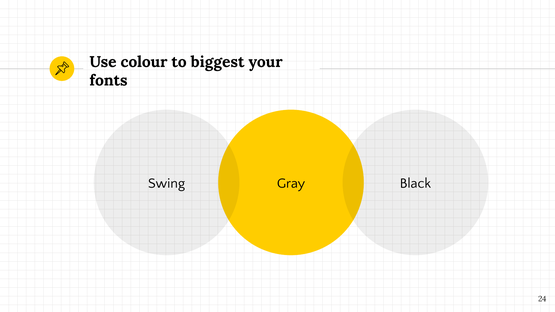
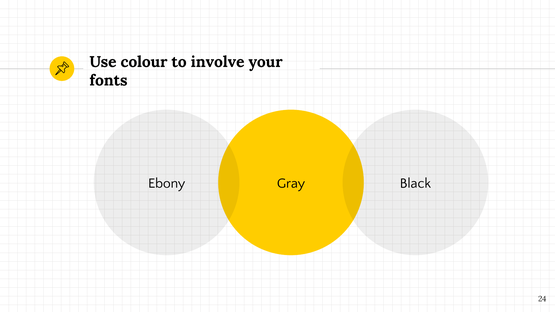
biggest: biggest -> involve (218, 62)
Swing: Swing -> Ebony (167, 184)
